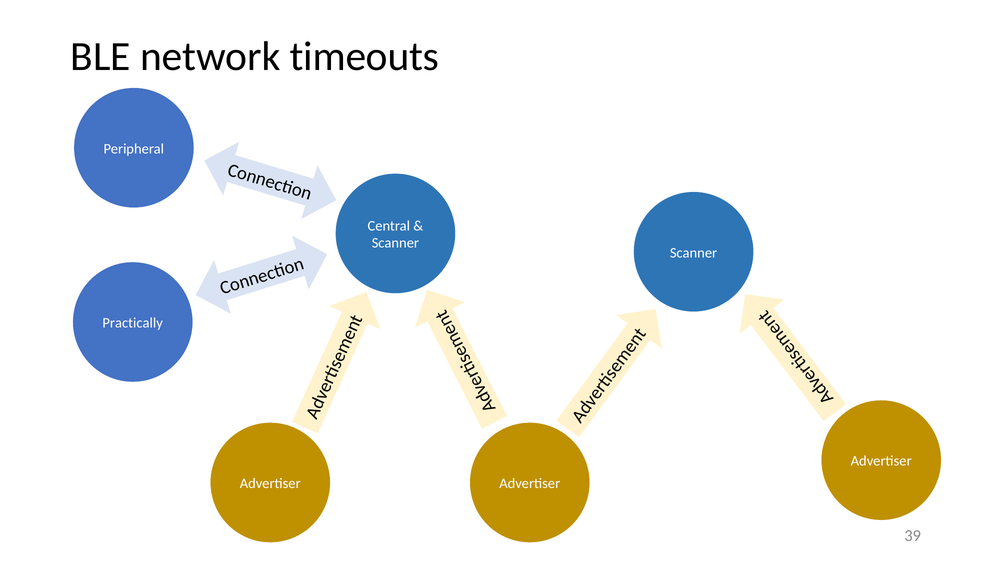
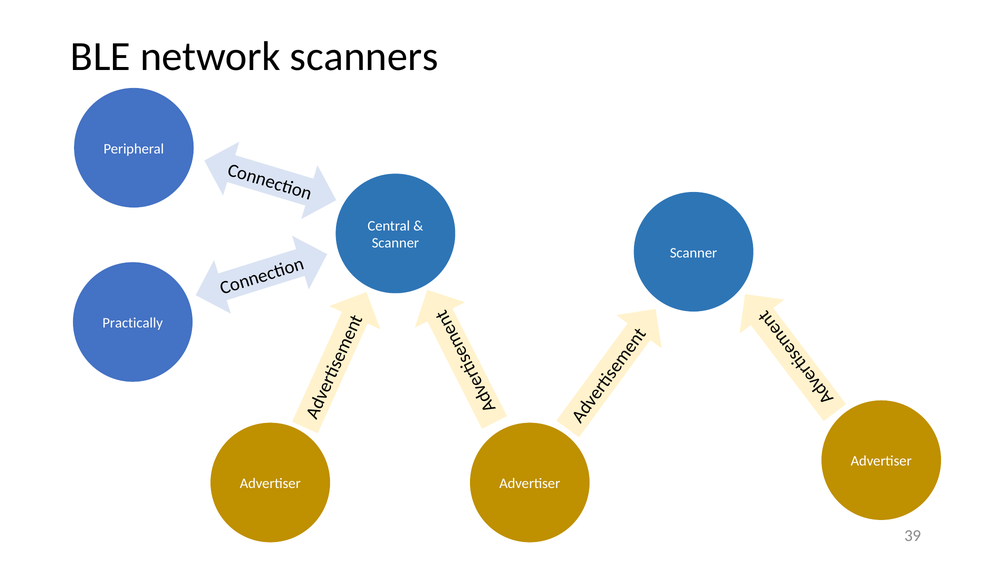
timeouts: timeouts -> scanners (364, 56)
